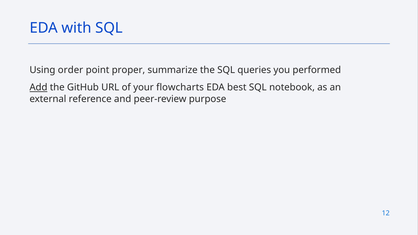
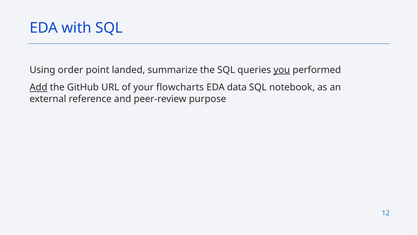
proper: proper -> landed (128, 70)
you underline: none -> present (282, 70)
best: best -> data (237, 88)
